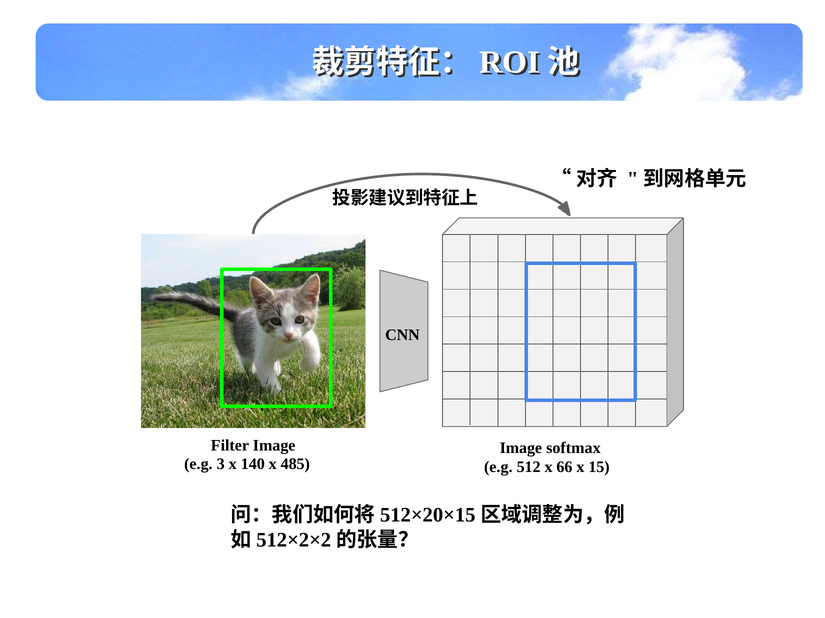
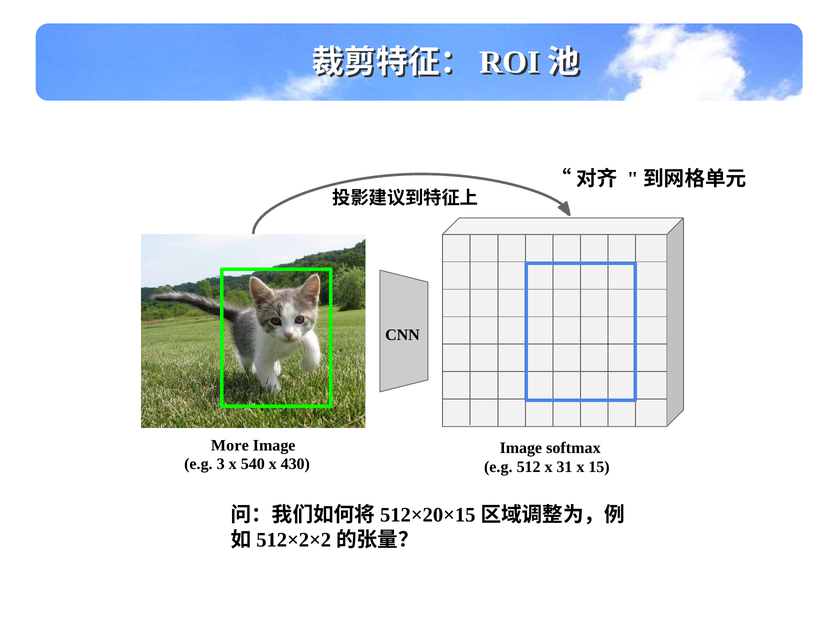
Filter: Filter -> More (230, 446)
140: 140 -> 540 (253, 465)
485: 485 -> 430 (295, 465)
66: 66 -> 31 (564, 468)
